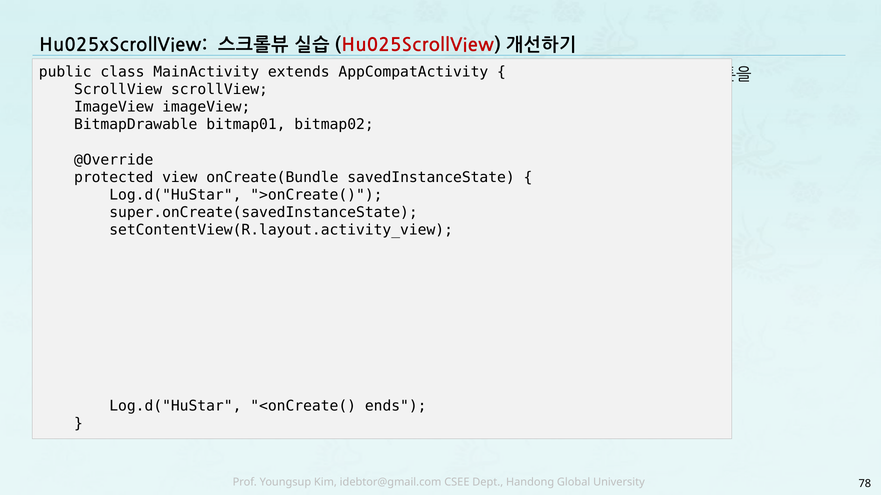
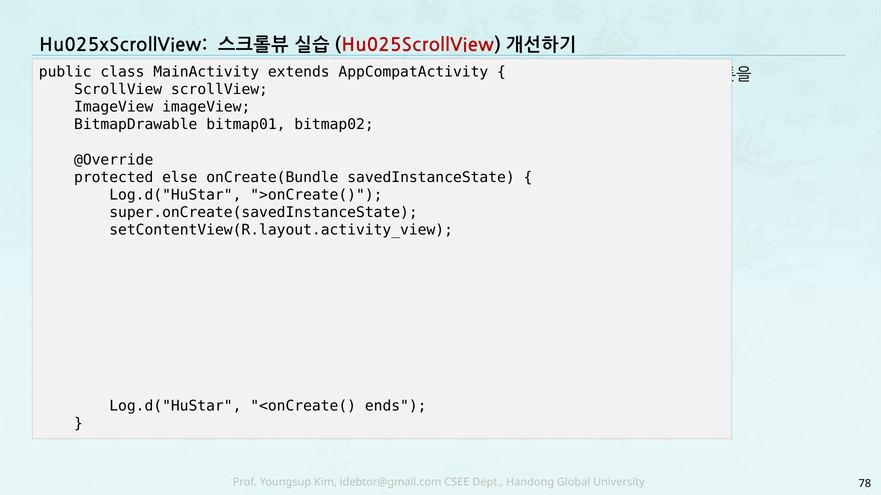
view: view -> else (180, 178)
